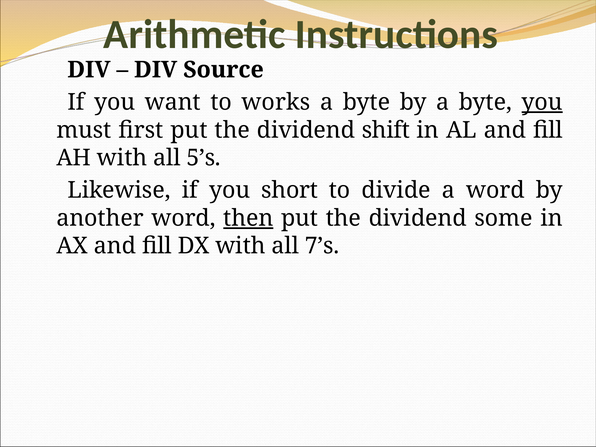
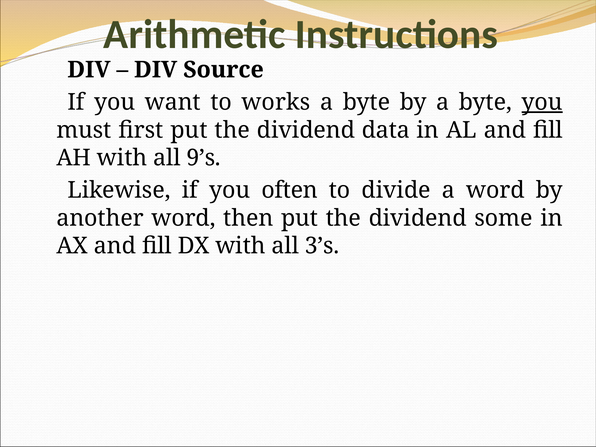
shift: shift -> data (386, 130)
5’s: 5’s -> 9’s (204, 158)
short: short -> often (290, 190)
then underline: present -> none (248, 218)
7’s: 7’s -> 3’s (322, 246)
